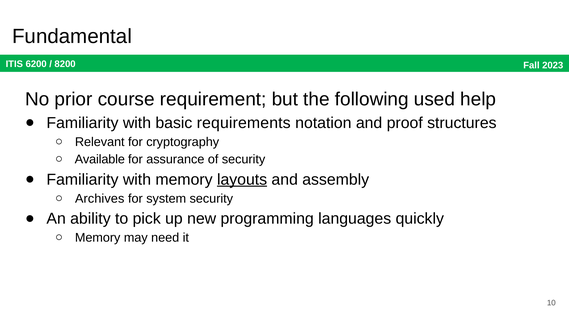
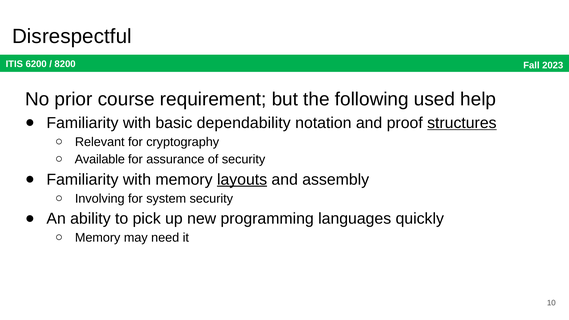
Fundamental: Fundamental -> Disrespectful (72, 36)
requirements: requirements -> dependability (244, 123)
structures underline: none -> present (462, 123)
Archives: Archives -> Involving (100, 199)
